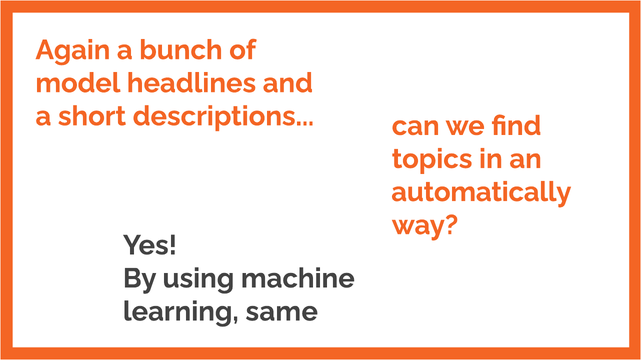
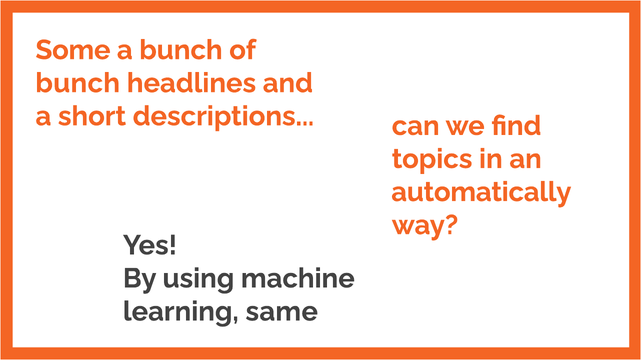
Again: Again -> Some (73, 50)
model: model -> bunch (78, 83)
